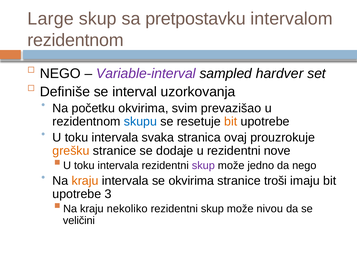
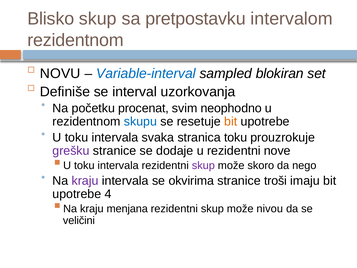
Large: Large -> Blisko (51, 19)
NEGO: NEGO -> NOVU (60, 74)
Variable-interval colour: purple -> blue (146, 74)
hardver: hardver -> blokiran (280, 74)
početku okvirima: okvirima -> procenat (144, 108)
prevazišao: prevazišao -> neophodno (231, 108)
stranica ovaj: ovaj -> toku (236, 137)
grešku colour: orange -> purple (71, 151)
jedno: jedno -> skoro (261, 165)
kraju colour: orange -> purple (85, 181)
3: 3 -> 4 (108, 194)
nekoliko: nekoliko -> menjana (127, 208)
